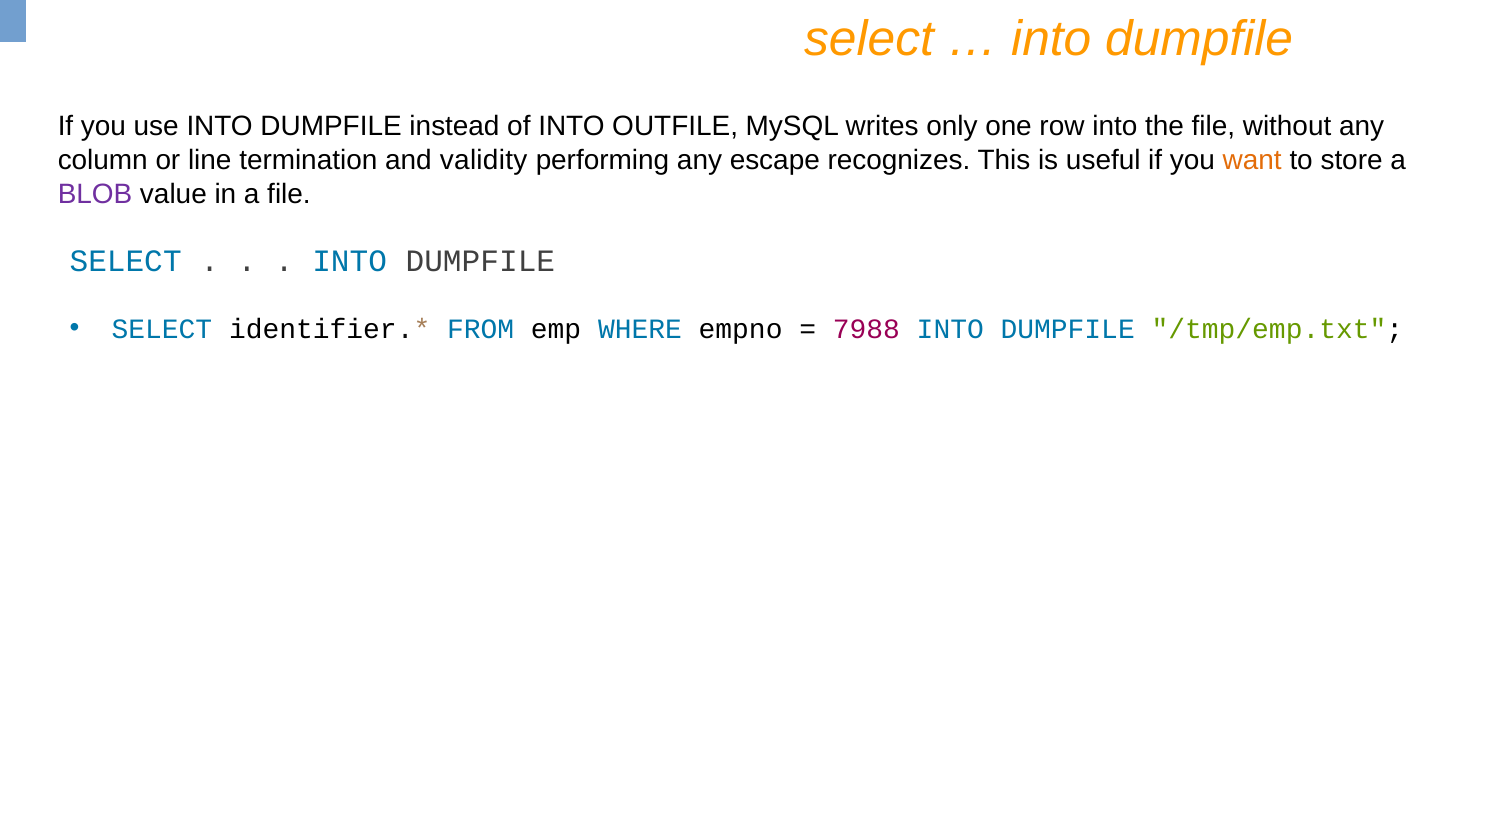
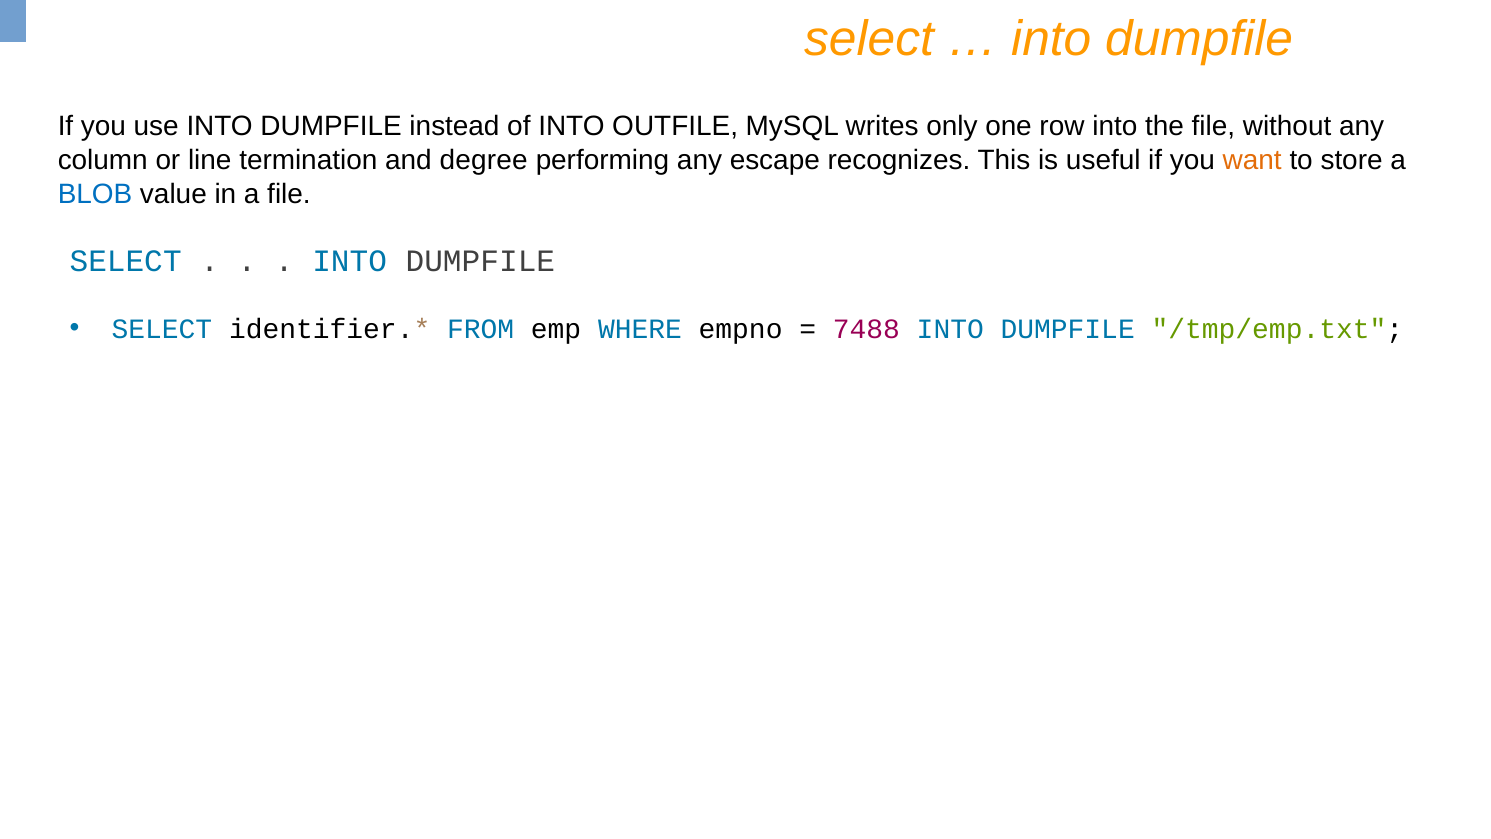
validity: validity -> degree (484, 160)
BLOB colour: purple -> blue (95, 194)
7988: 7988 -> 7488 (866, 329)
